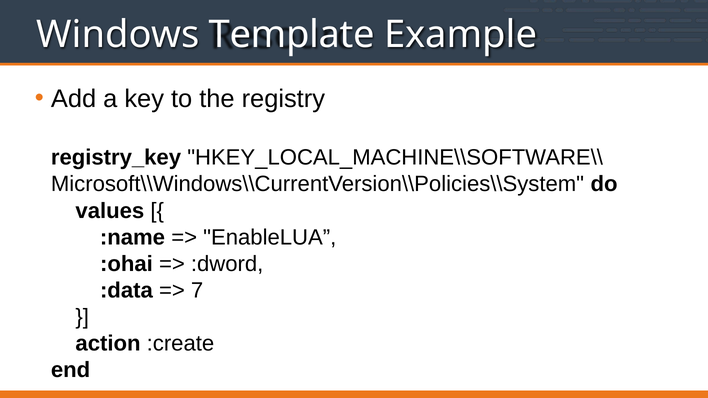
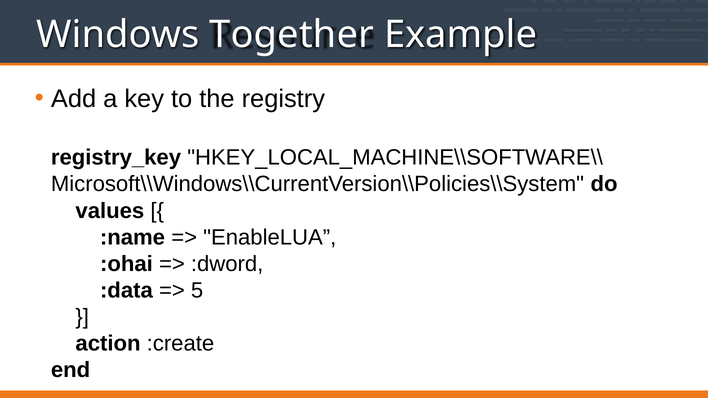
Template: Template -> Together (292, 35)
7: 7 -> 5 (197, 290)
